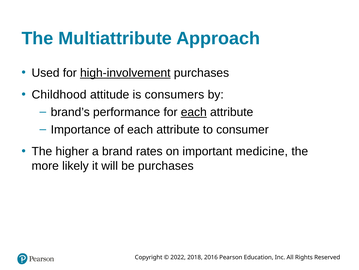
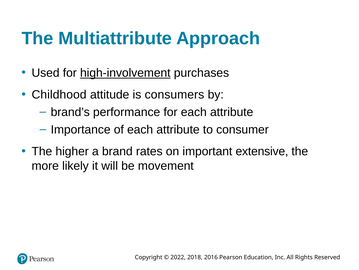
each underline: present -> none (194, 112)
medicine: medicine -> extensive (262, 151)
be purchases: purchases -> movement (166, 165)
